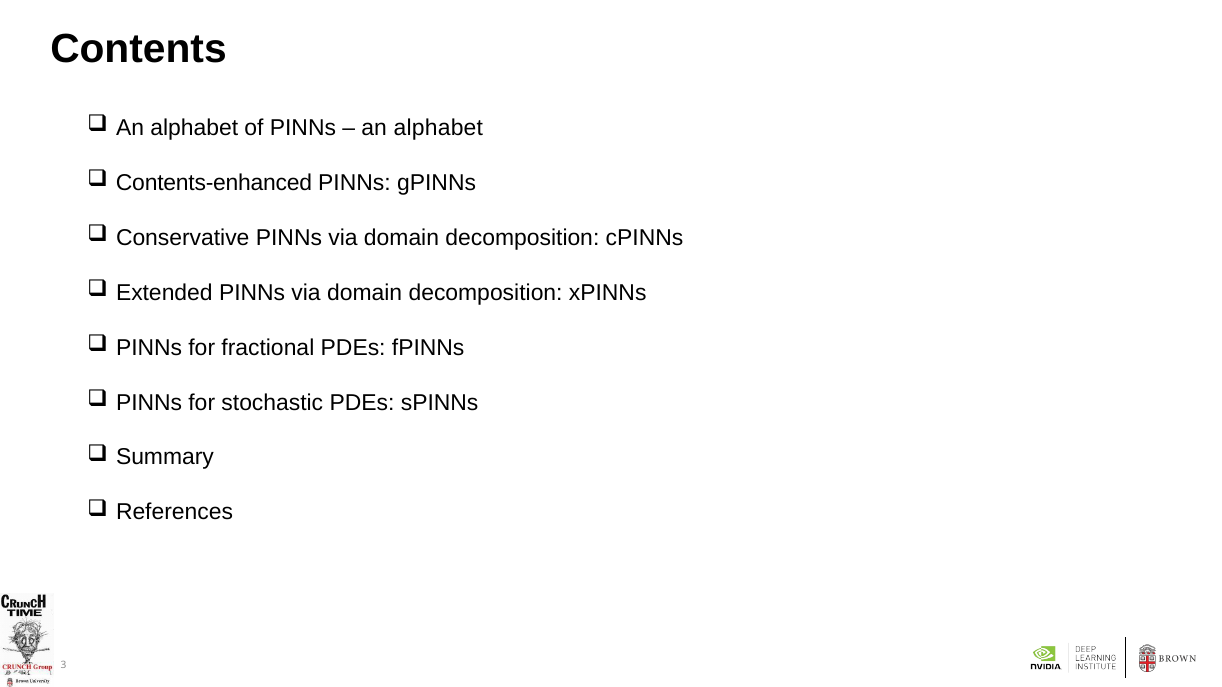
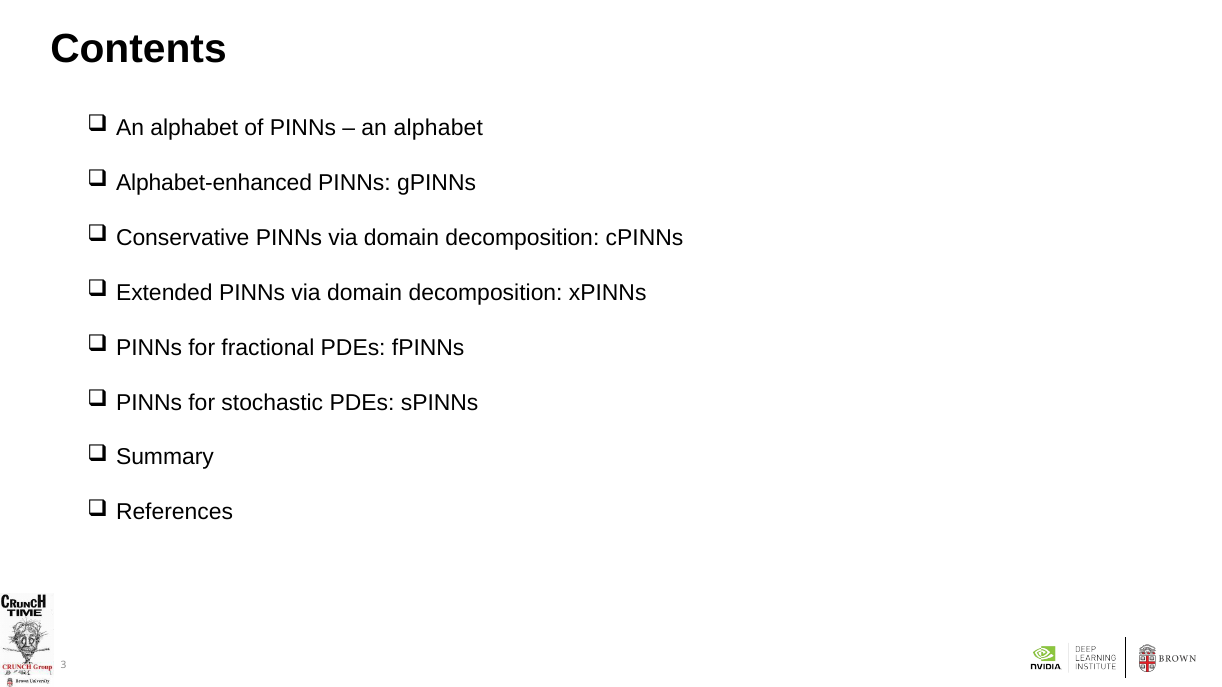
Contents-enhanced: Contents-enhanced -> Alphabet-enhanced (214, 183)
